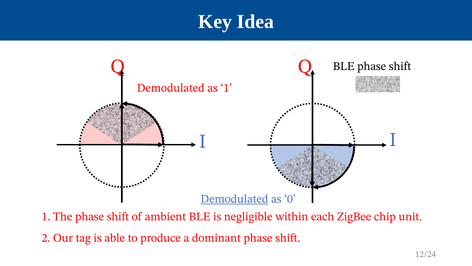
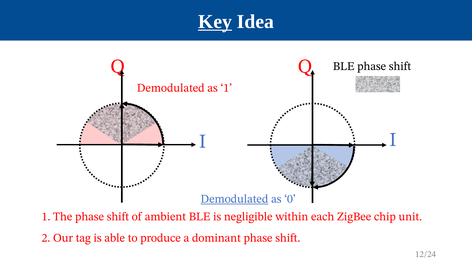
Key underline: none -> present (215, 22)
